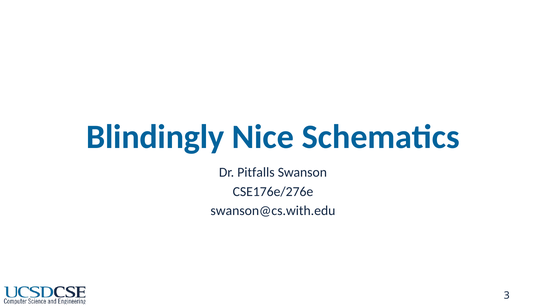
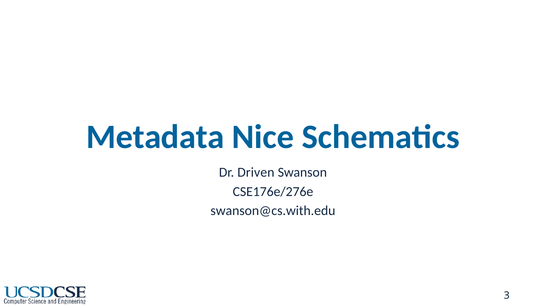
Blindingly: Blindingly -> Metadata (155, 137)
Pitfalls: Pitfalls -> Driven (256, 173)
